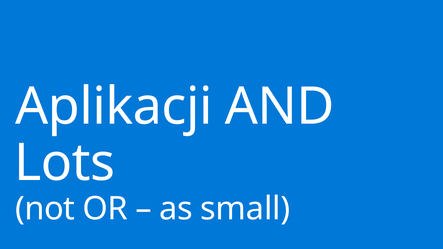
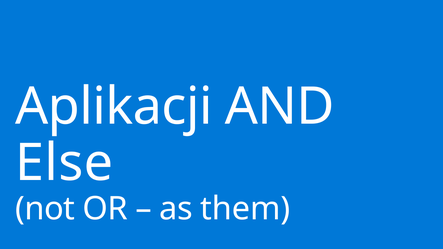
Lots: Lots -> Else (64, 163)
small: small -> them (245, 209)
